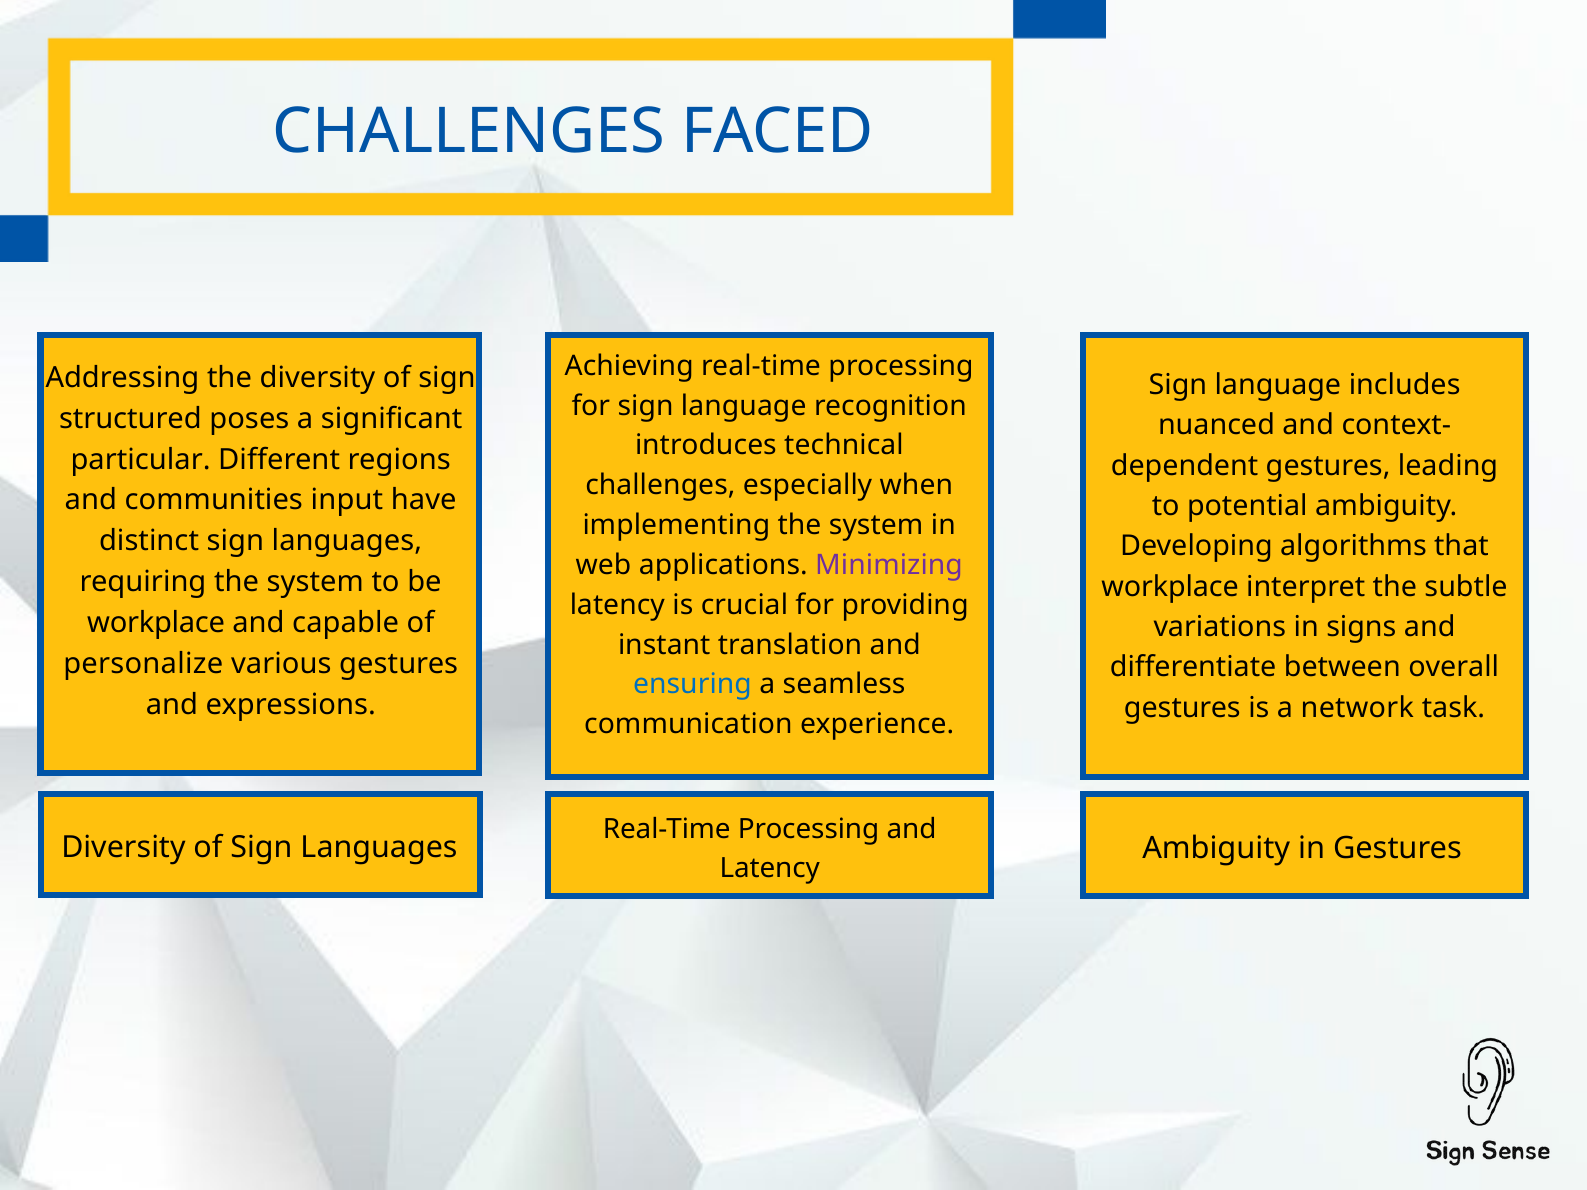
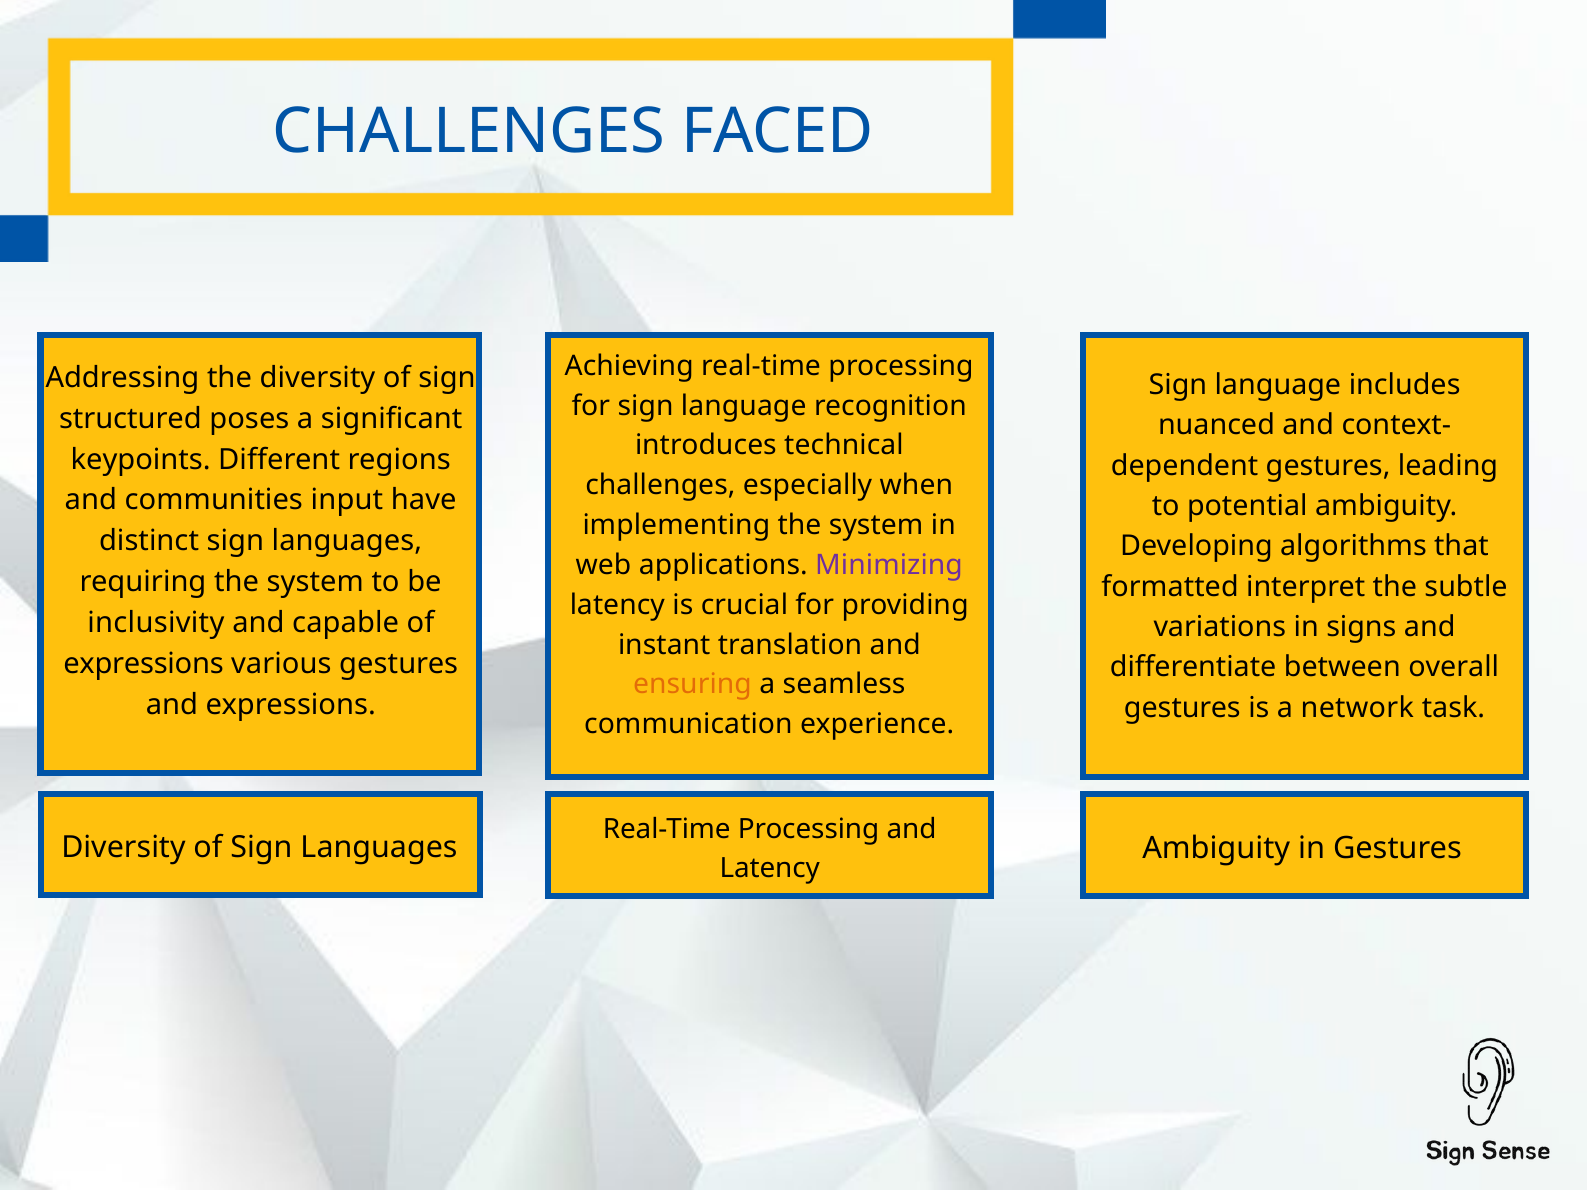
particular: particular -> keypoints (141, 460)
workplace: workplace -> formatted (1170, 587)
workplace: workplace -> inclusivity (156, 623)
personalize: personalize -> expressions (143, 664)
ensuring colour: blue -> orange (692, 685)
